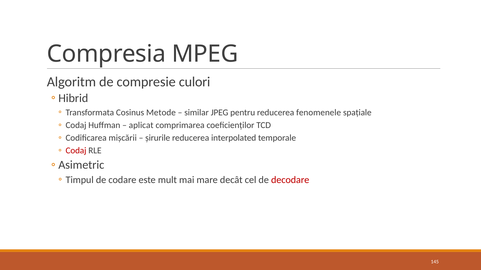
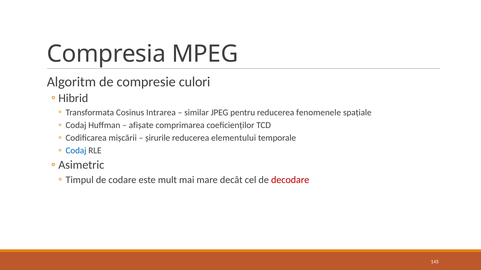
Metode: Metode -> Intrarea (161, 113)
aplicat: aplicat -> afișate (141, 125)
interpolated: interpolated -> elementului (234, 138)
Codaj colour: red -> blue (76, 151)
